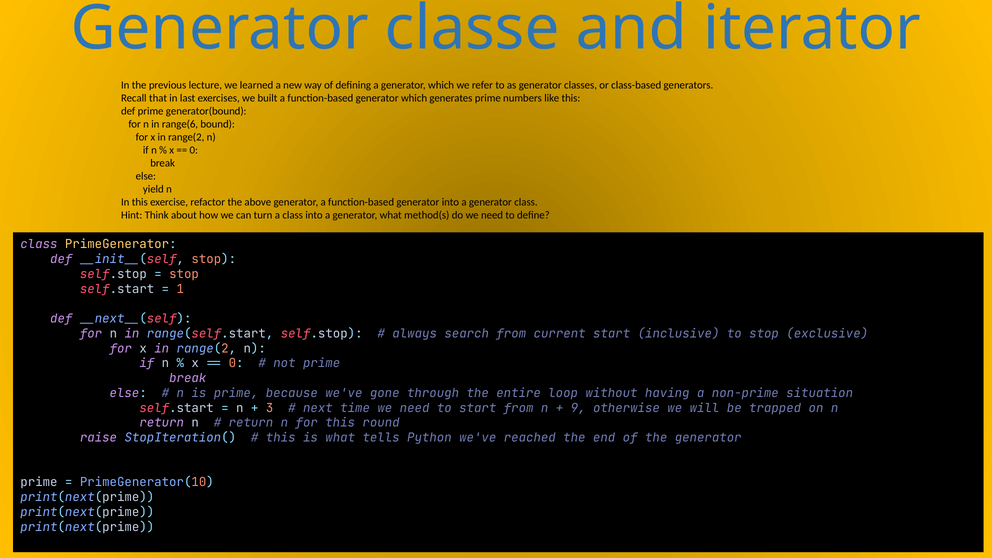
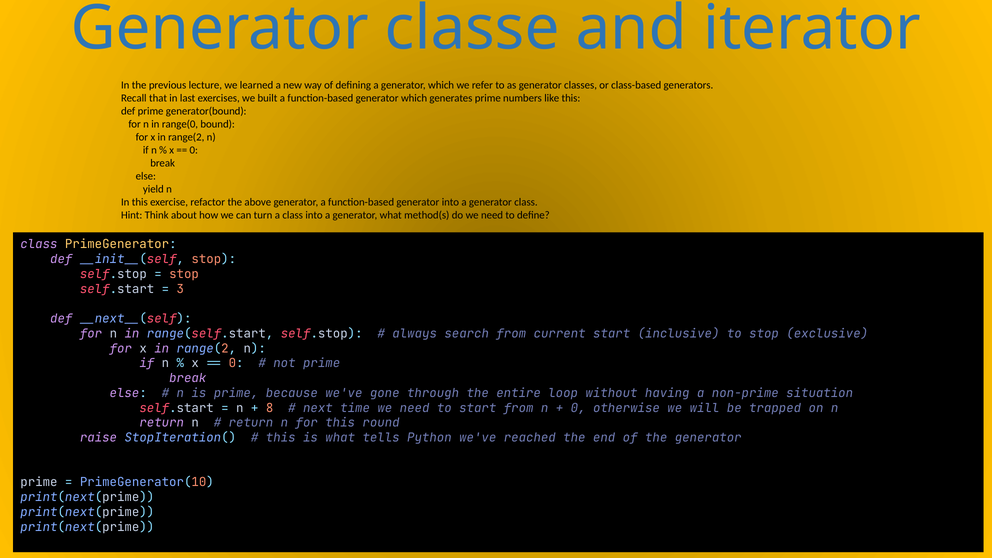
range(6: range(6 -> range(0 (180, 124)
1: 1 -> 3 (180, 289)
3: 3 -> 8 (270, 408)
9: 9 -> 0 (578, 408)
